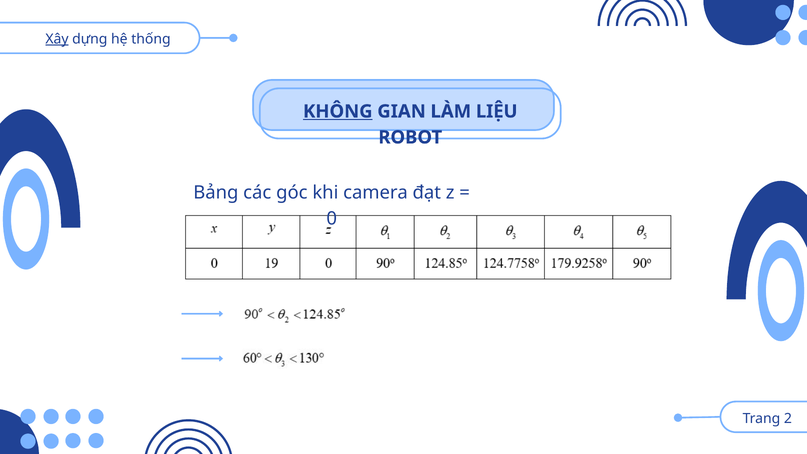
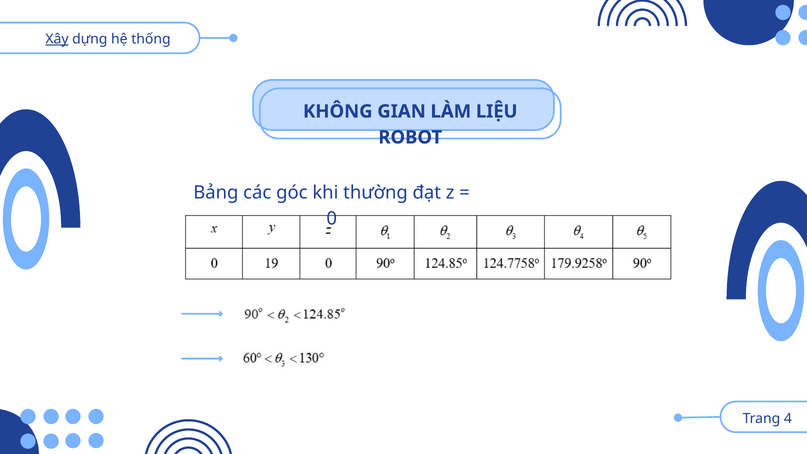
KHÔNG underline: present -> none (338, 111)
camera: camera -> thường (376, 193)
2: 2 -> 4 (788, 419)
